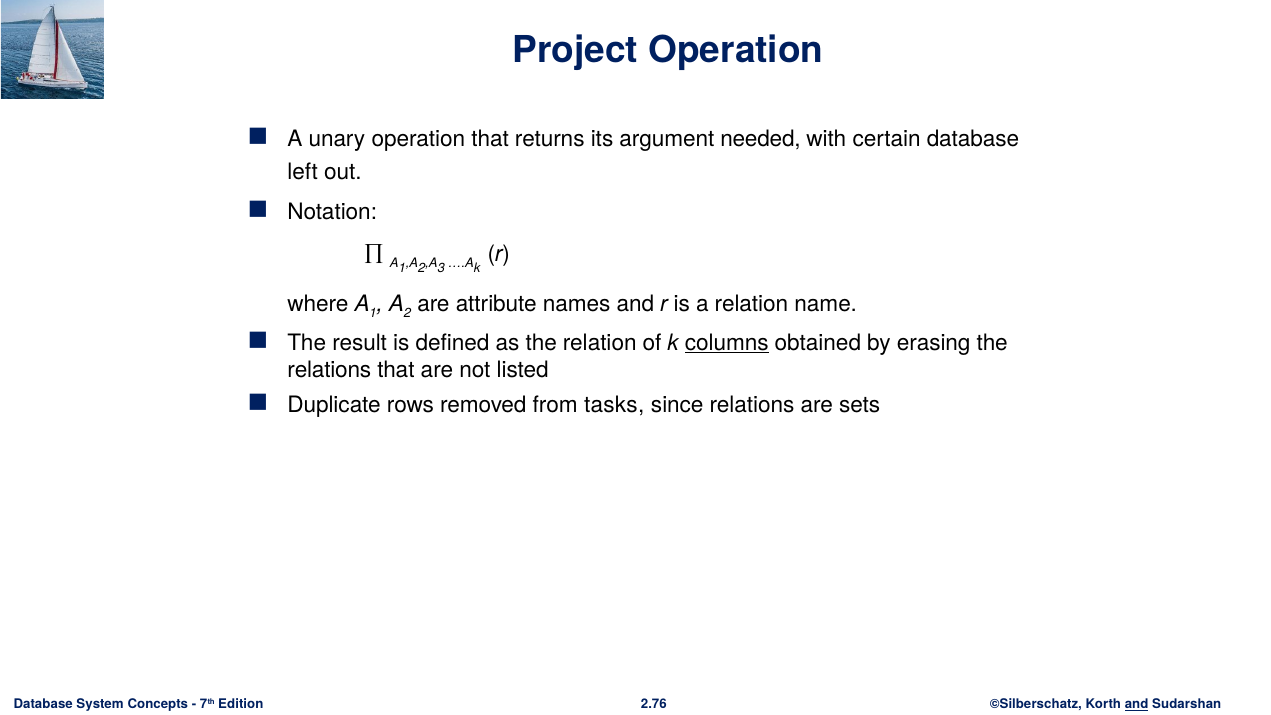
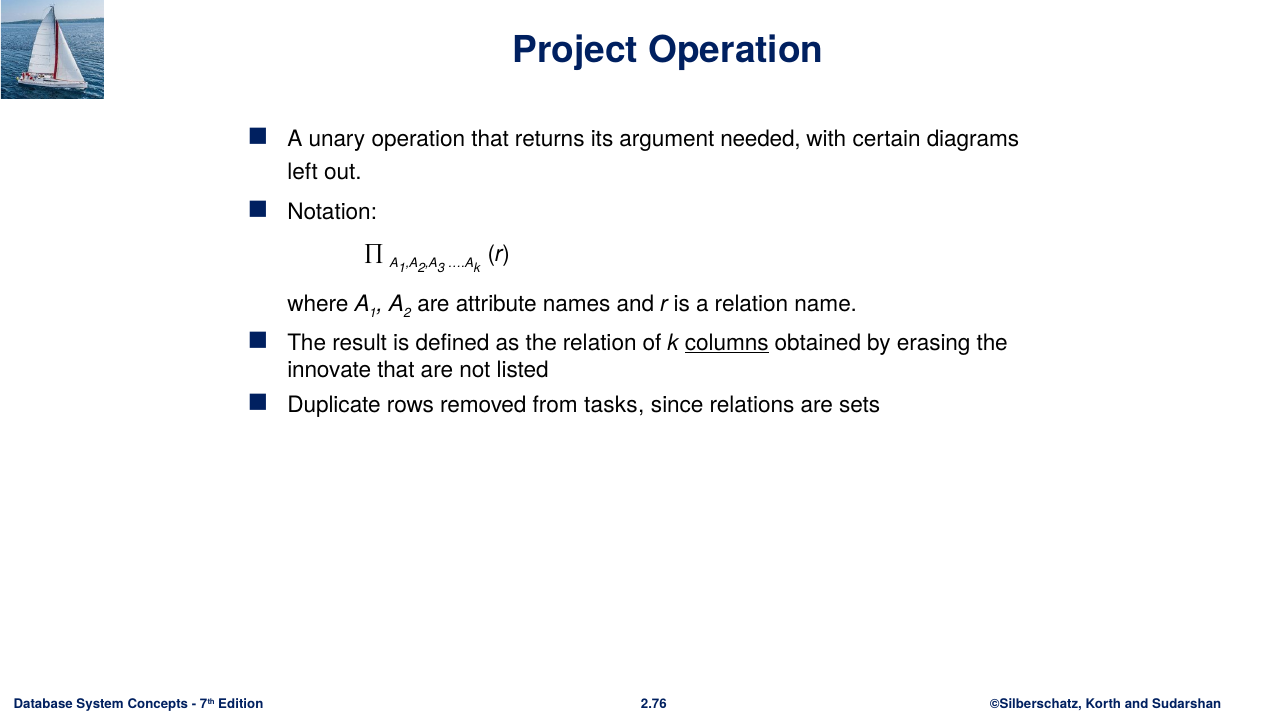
certain database: database -> diagrams (973, 139)
relations: relations -> innovate (329, 370)
and underline: present -> none (1137, 705)
